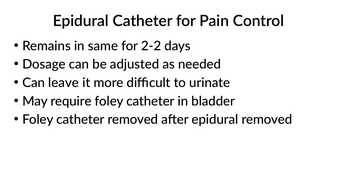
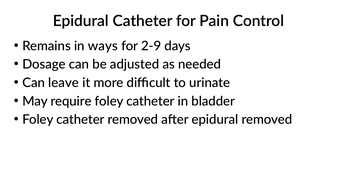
same: same -> ways (103, 46)
2-2: 2-2 -> 2-9 (151, 46)
